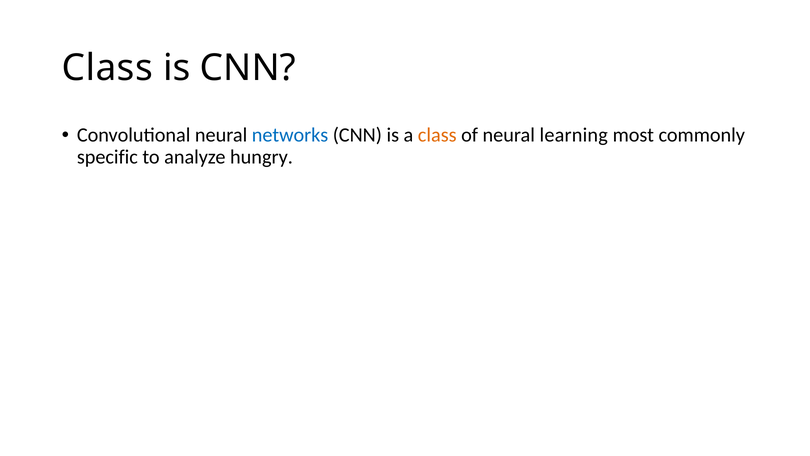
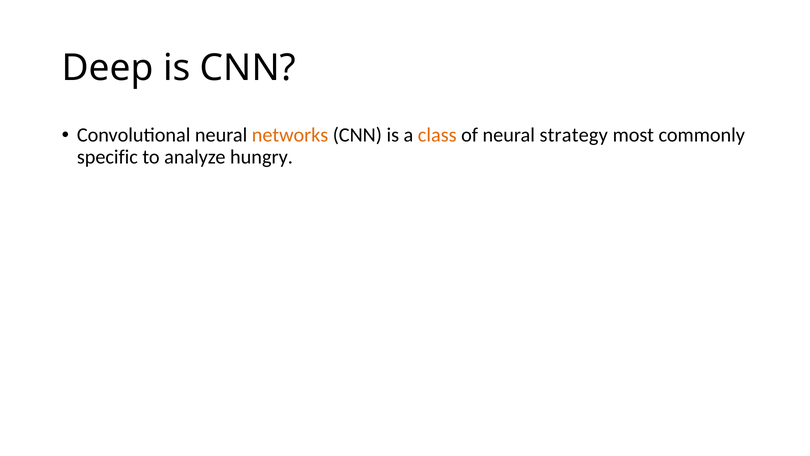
Class: Class -> Deep (108, 68)
networks colour: blue -> orange (290, 135)
learning: learning -> strategy (574, 135)
